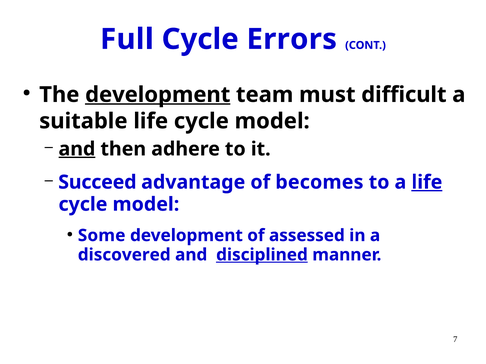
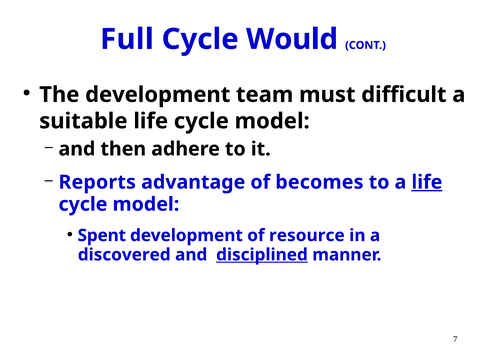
Errors: Errors -> Would (292, 39)
development underline: present -> none (158, 95)
and underline: present -> none (77, 149)
Succeed: Succeed -> Reports (97, 182)
Some: Some -> Spent (102, 236)
assessed: assessed -> resource (307, 236)
